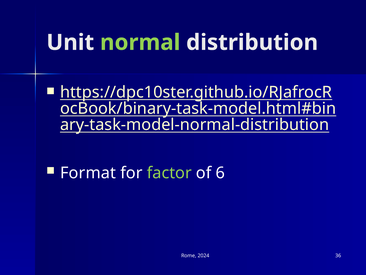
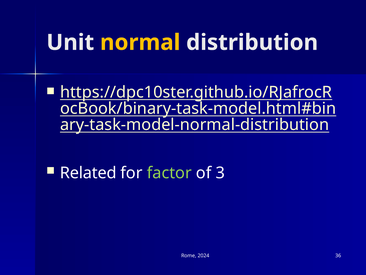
normal colour: light green -> yellow (140, 42)
Format: Format -> Related (88, 173)
6: 6 -> 3 (220, 173)
